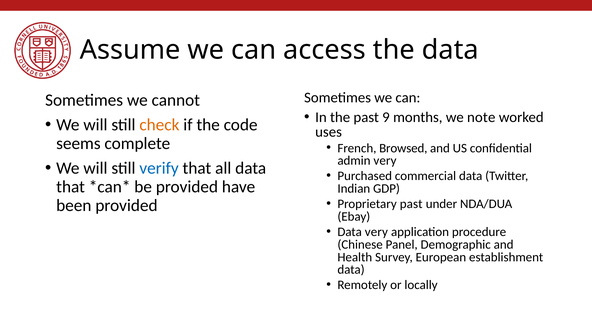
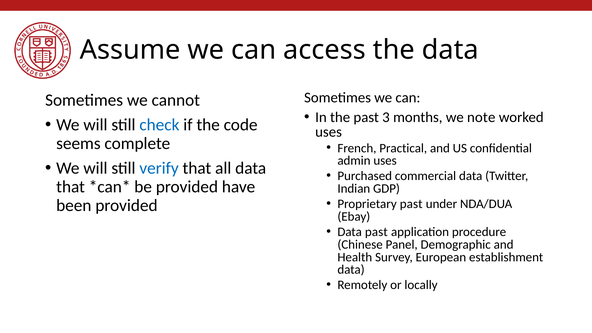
9: 9 -> 3 (386, 117)
check colour: orange -> blue (159, 125)
Browsed: Browsed -> Practical (403, 148)
admin very: very -> uses (385, 161)
Data very: very -> past (376, 232)
